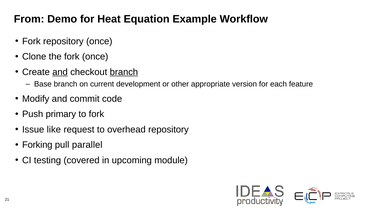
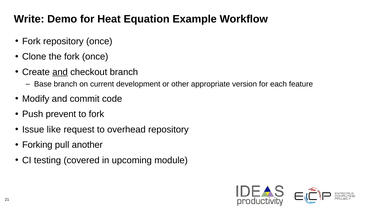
From: From -> Write (29, 19)
branch underline: present -> none (124, 72)
primary: primary -> prevent (61, 114)
parallel: parallel -> another (87, 145)
